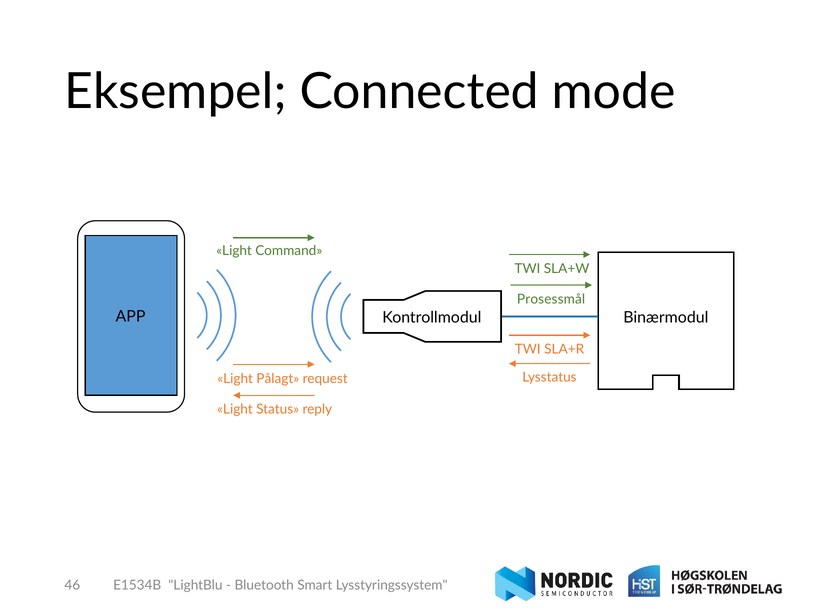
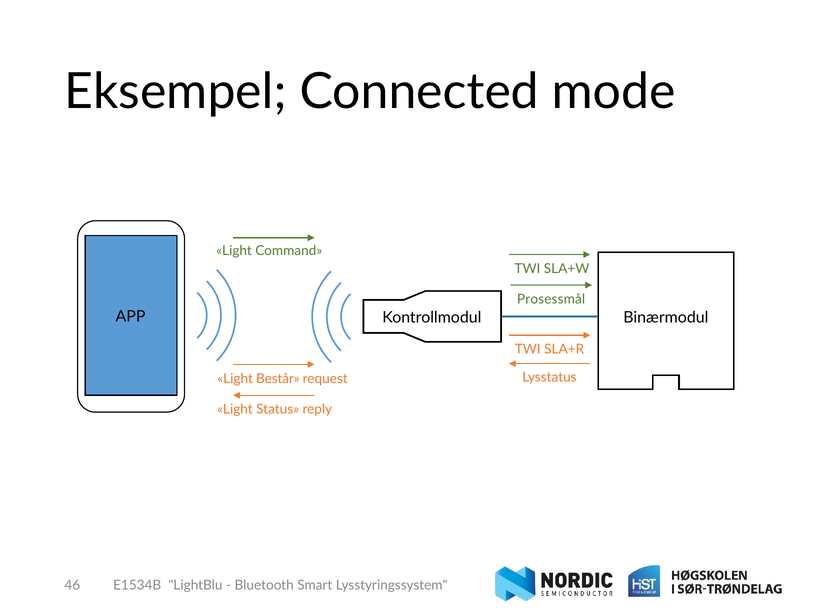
Pålagt: Pålagt -> Består (278, 379)
